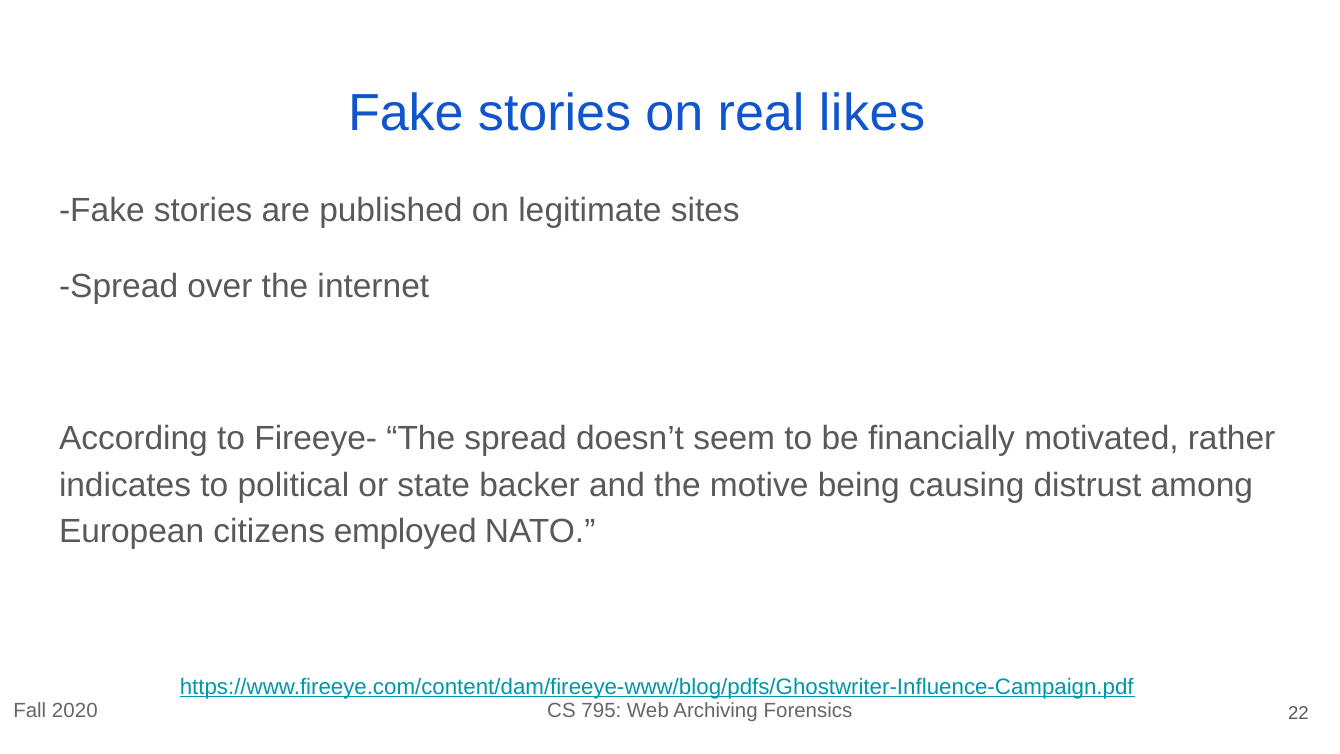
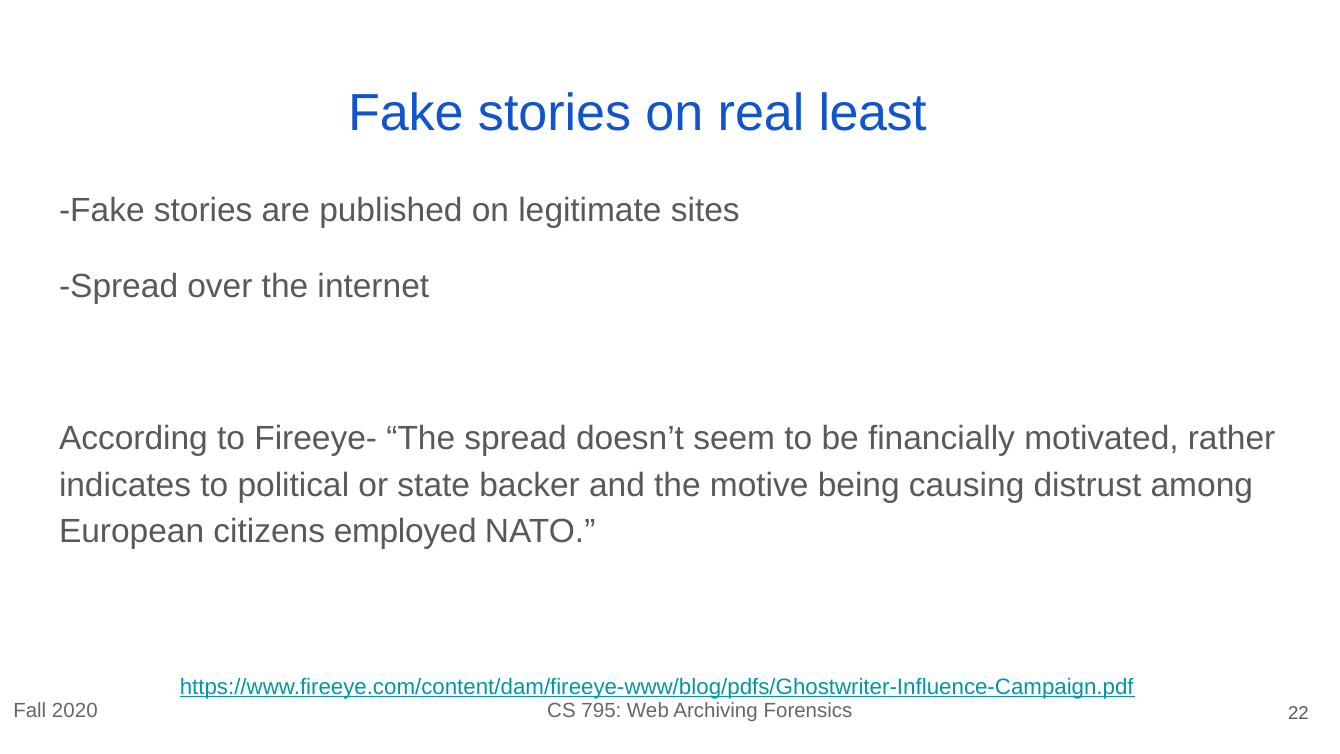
likes: likes -> least (873, 114)
